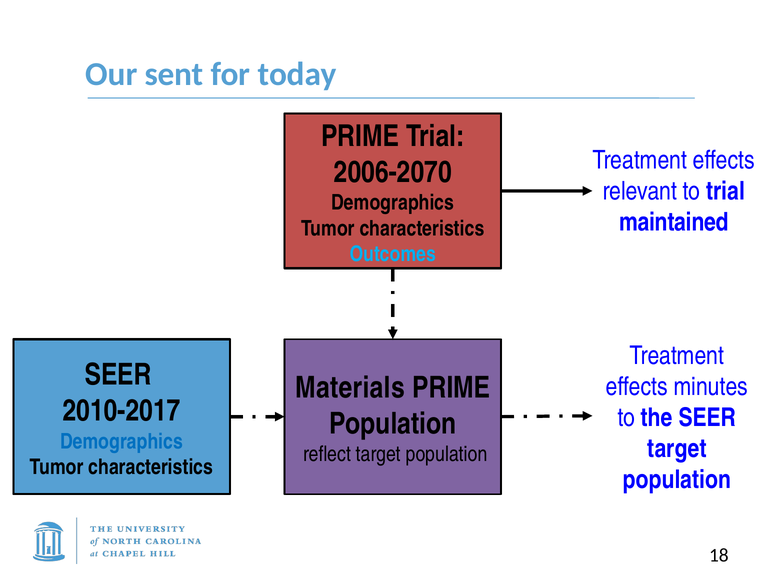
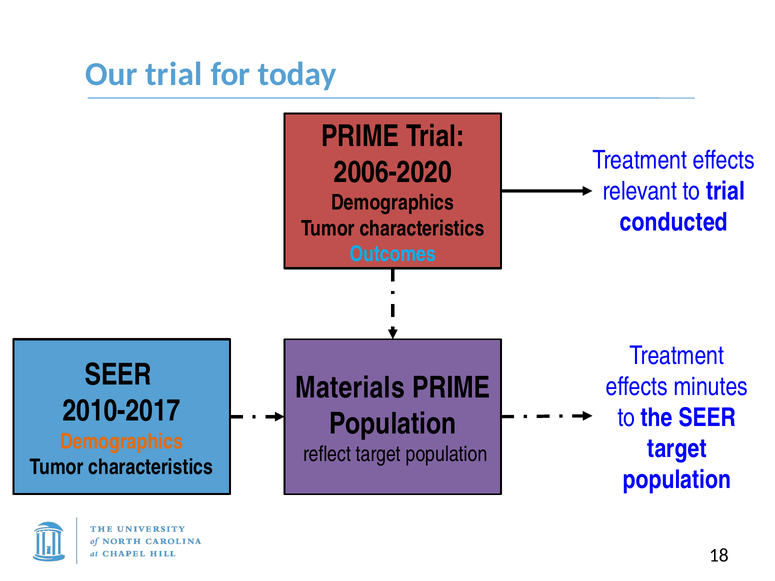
Our sent: sent -> trial (174, 74)
2006-2070: 2006-2070 -> 2006-2020 (393, 172)
maintained: maintained -> conducted (674, 222)
Demographics colour: blue -> orange (122, 442)
